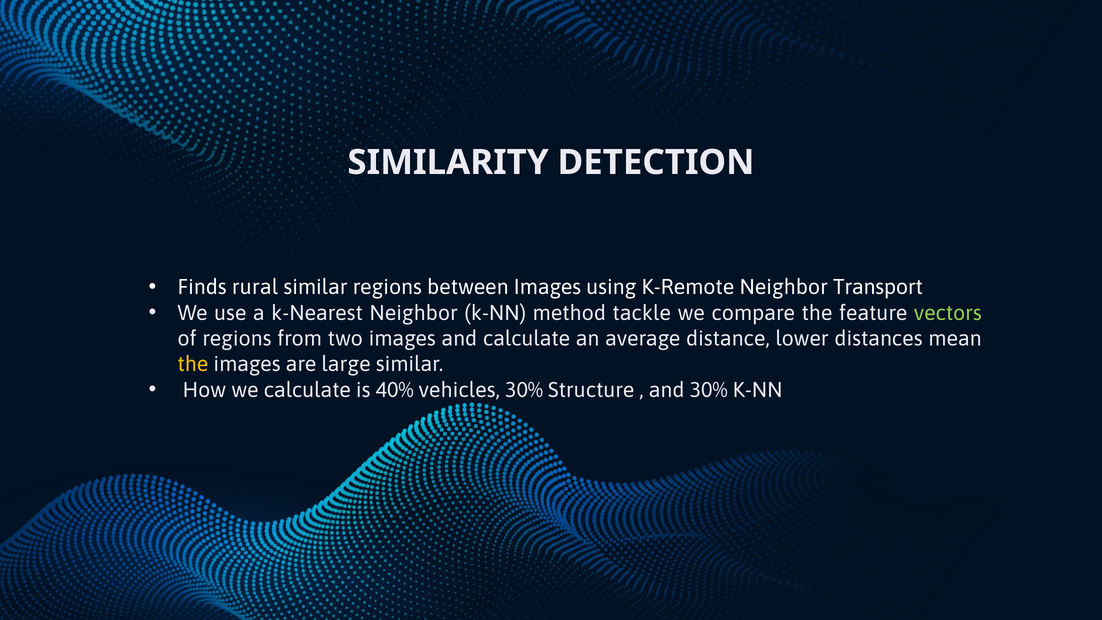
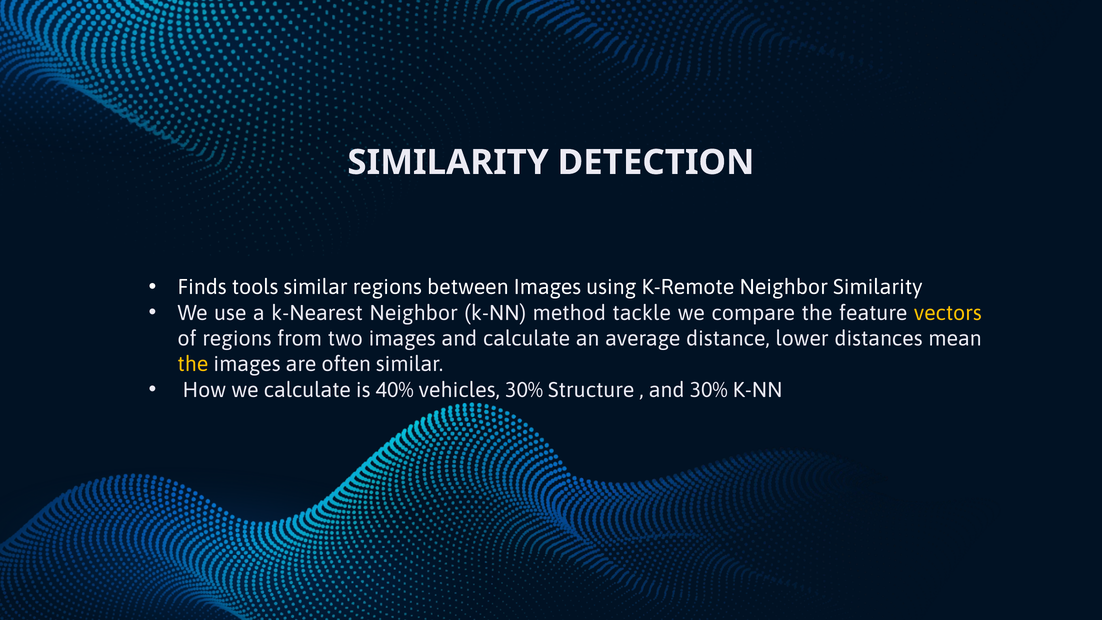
rural: rural -> tools (255, 287)
Neighbor Transport: Transport -> Similarity (878, 287)
vectors colour: light green -> yellow (948, 313)
large: large -> often (346, 364)
